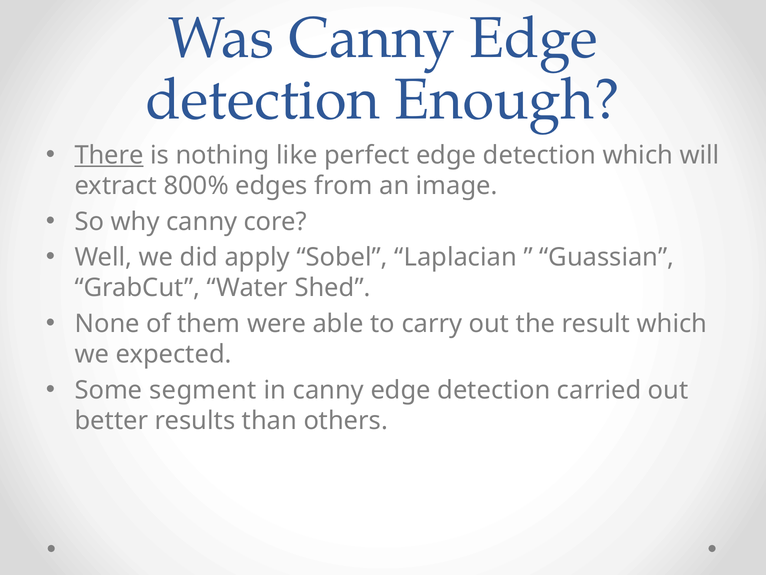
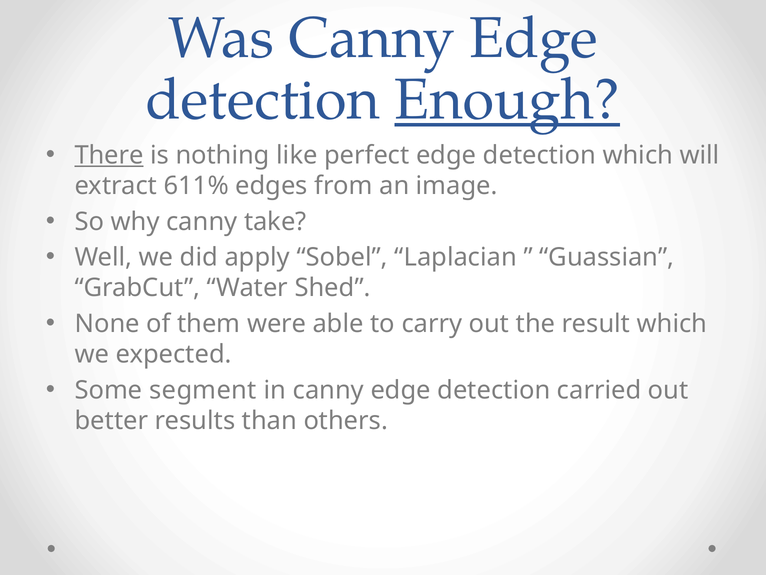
Enough underline: none -> present (507, 100)
800%: 800% -> 611% (196, 186)
core: core -> take (275, 221)
